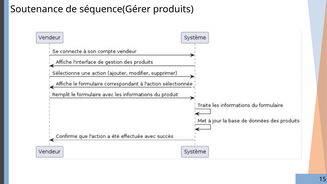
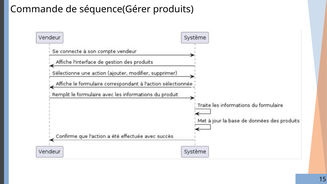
Soutenance: Soutenance -> Commande (37, 9)
